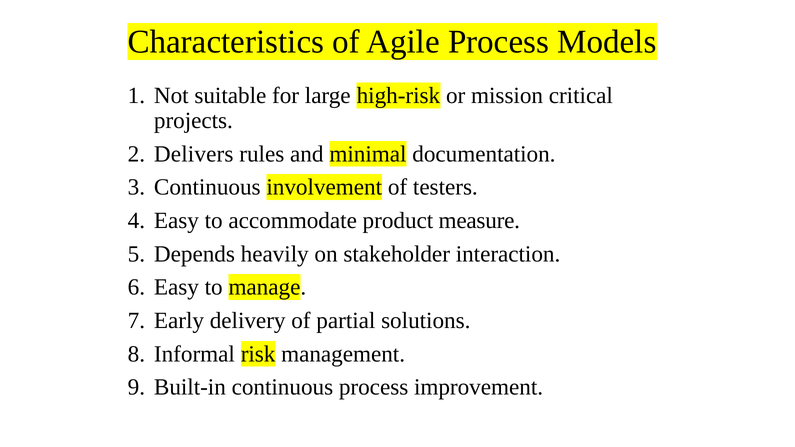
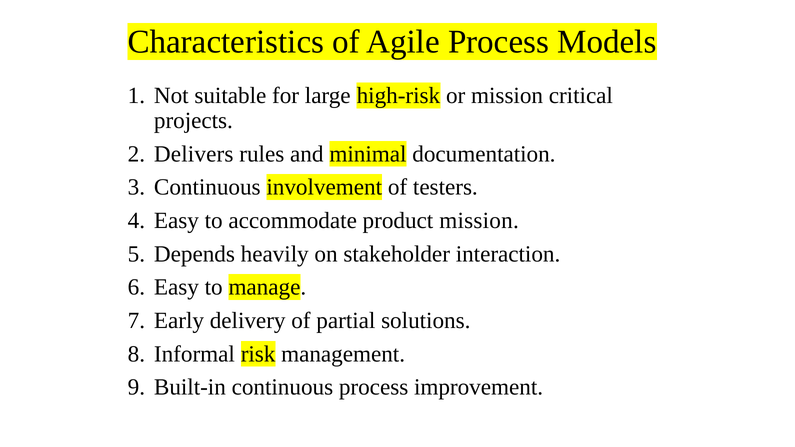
product measure: measure -> mission (479, 221)
